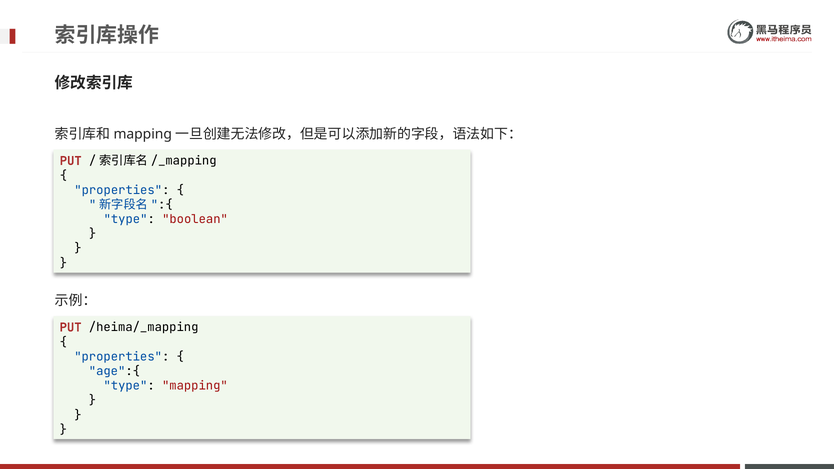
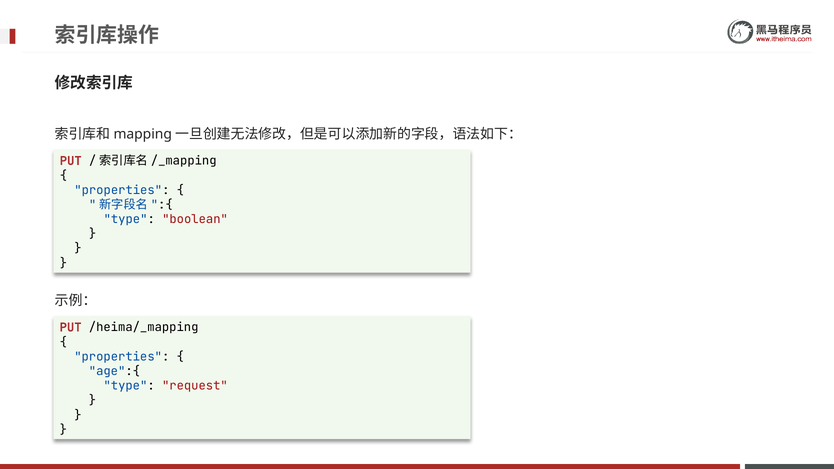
mapping: mapping -> request (195, 386)
